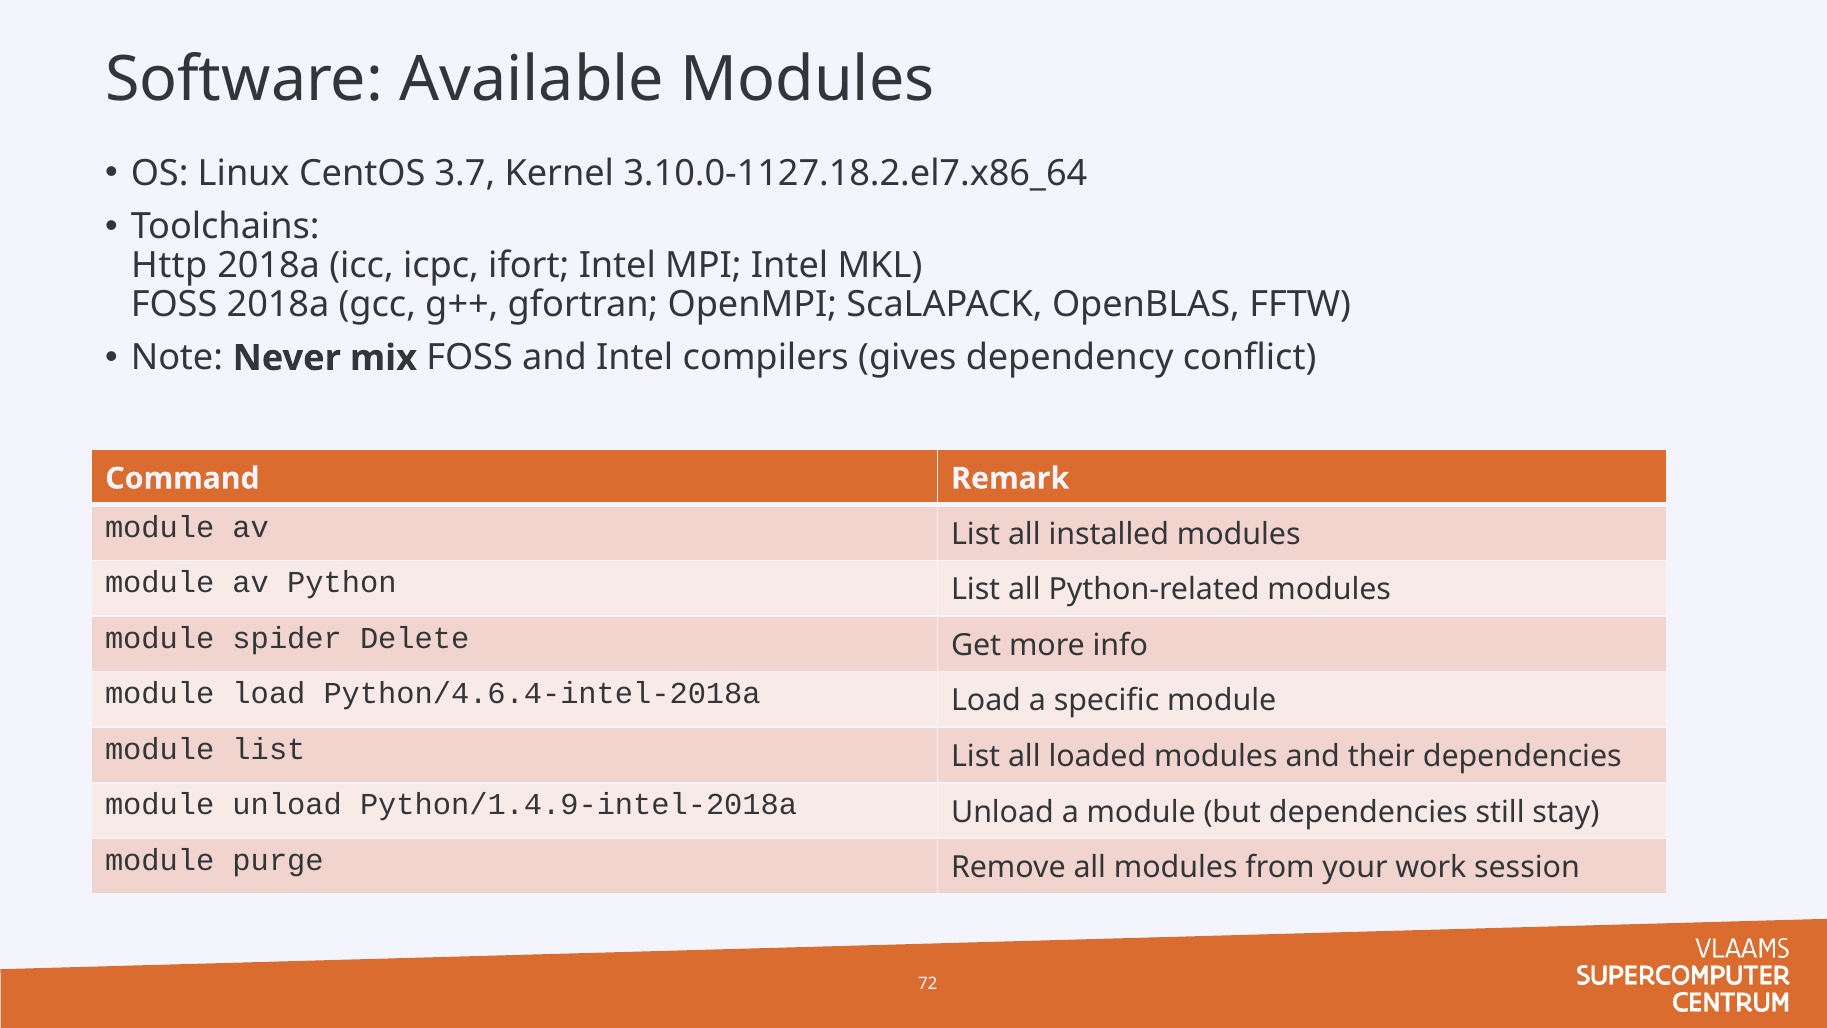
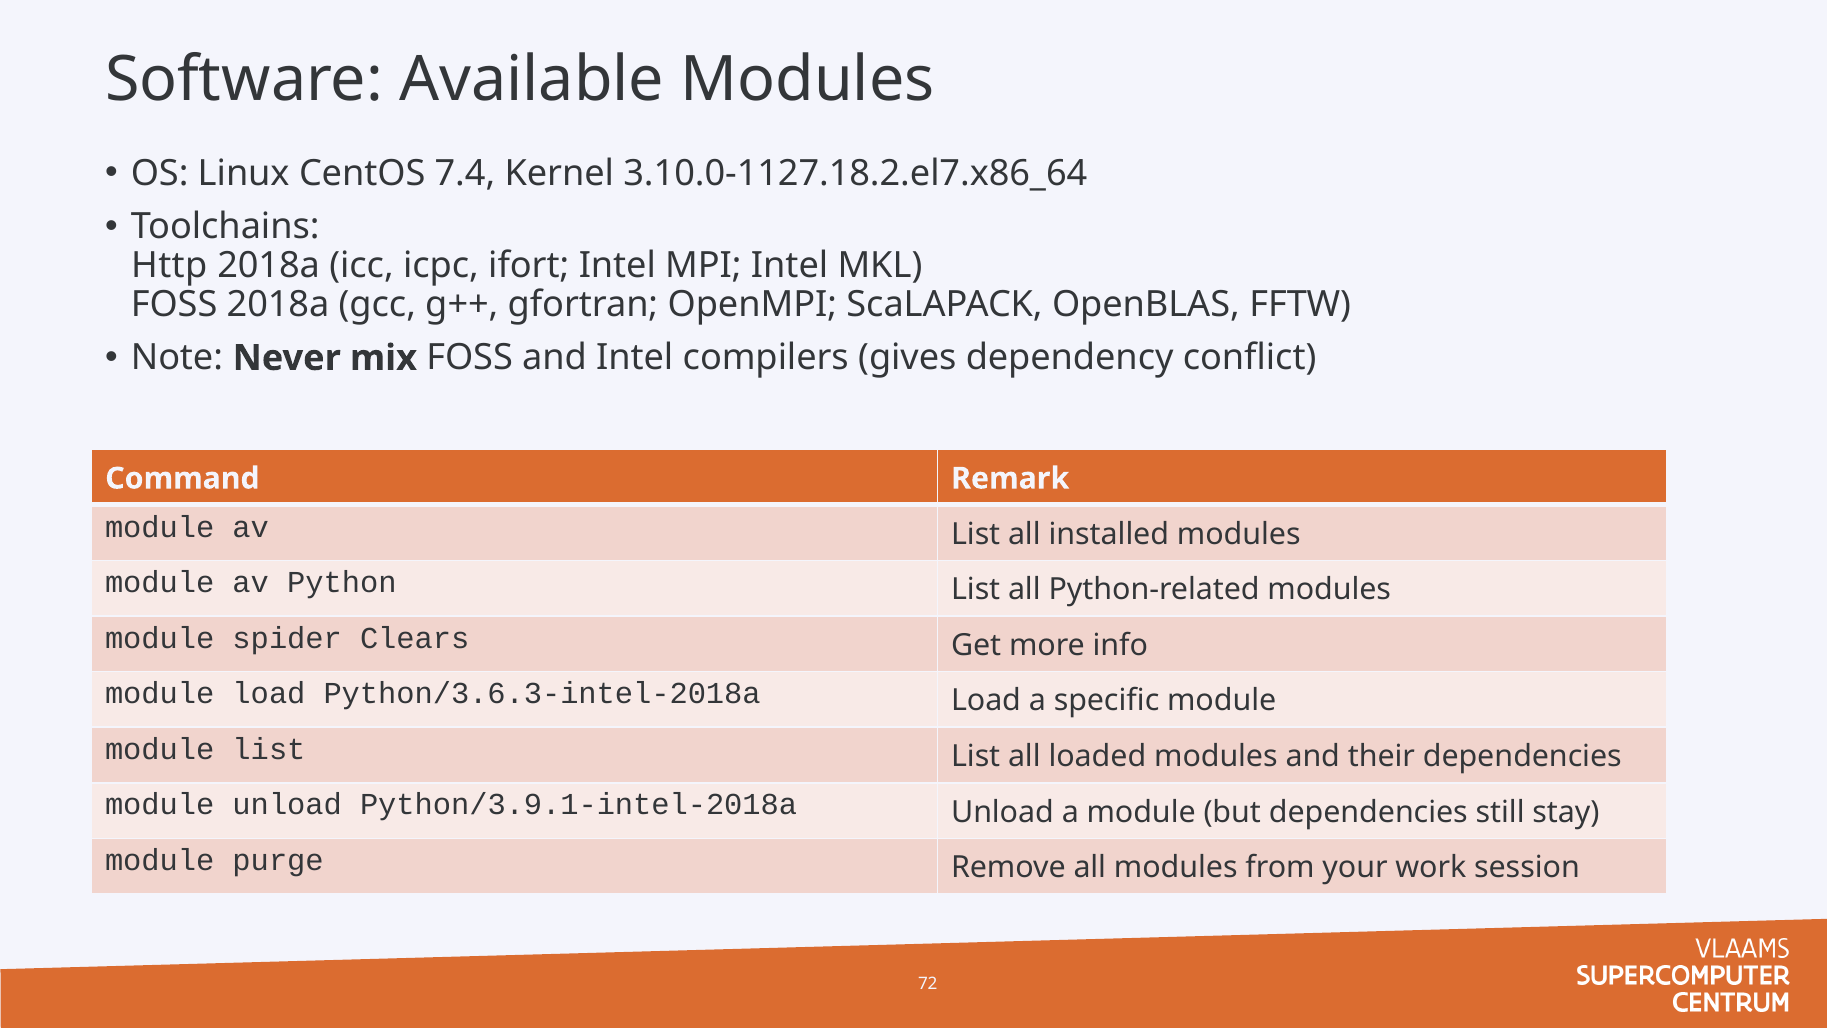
3.7: 3.7 -> 7.4 (465, 173)
Delete: Delete -> Clears (415, 638)
Python/4.6.4-intel-2018a: Python/4.6.4-intel-2018a -> Python/3.6.3-intel-2018a (542, 694)
Python/1.4.9-intel-2018a: Python/1.4.9-intel-2018a -> Python/3.9.1-intel-2018a (579, 805)
